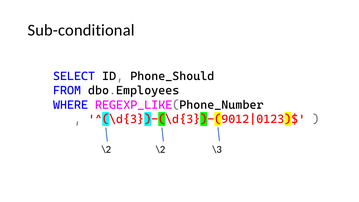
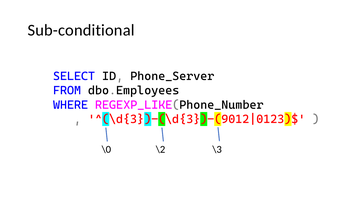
Phone_Should: Phone_Should -> Phone_Server (172, 76)
\2: \2 -> \0 (106, 149)
